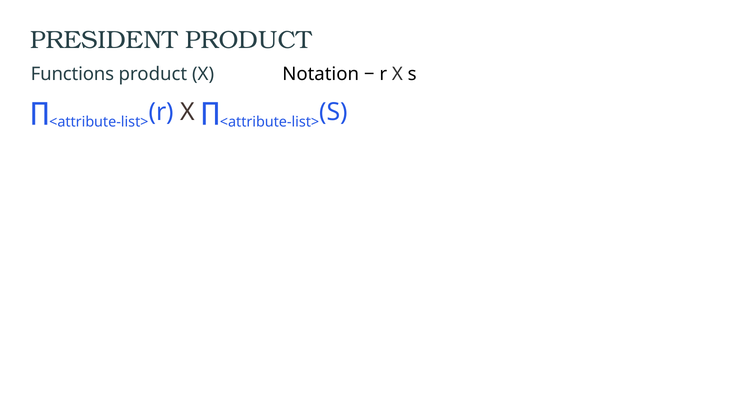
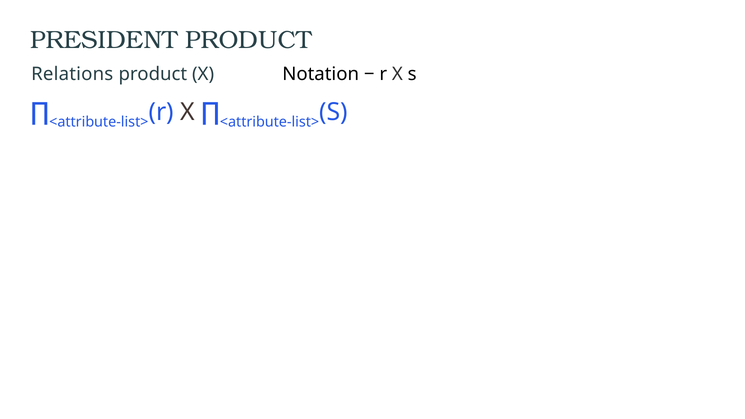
Functions: Functions -> Relations (72, 74)
